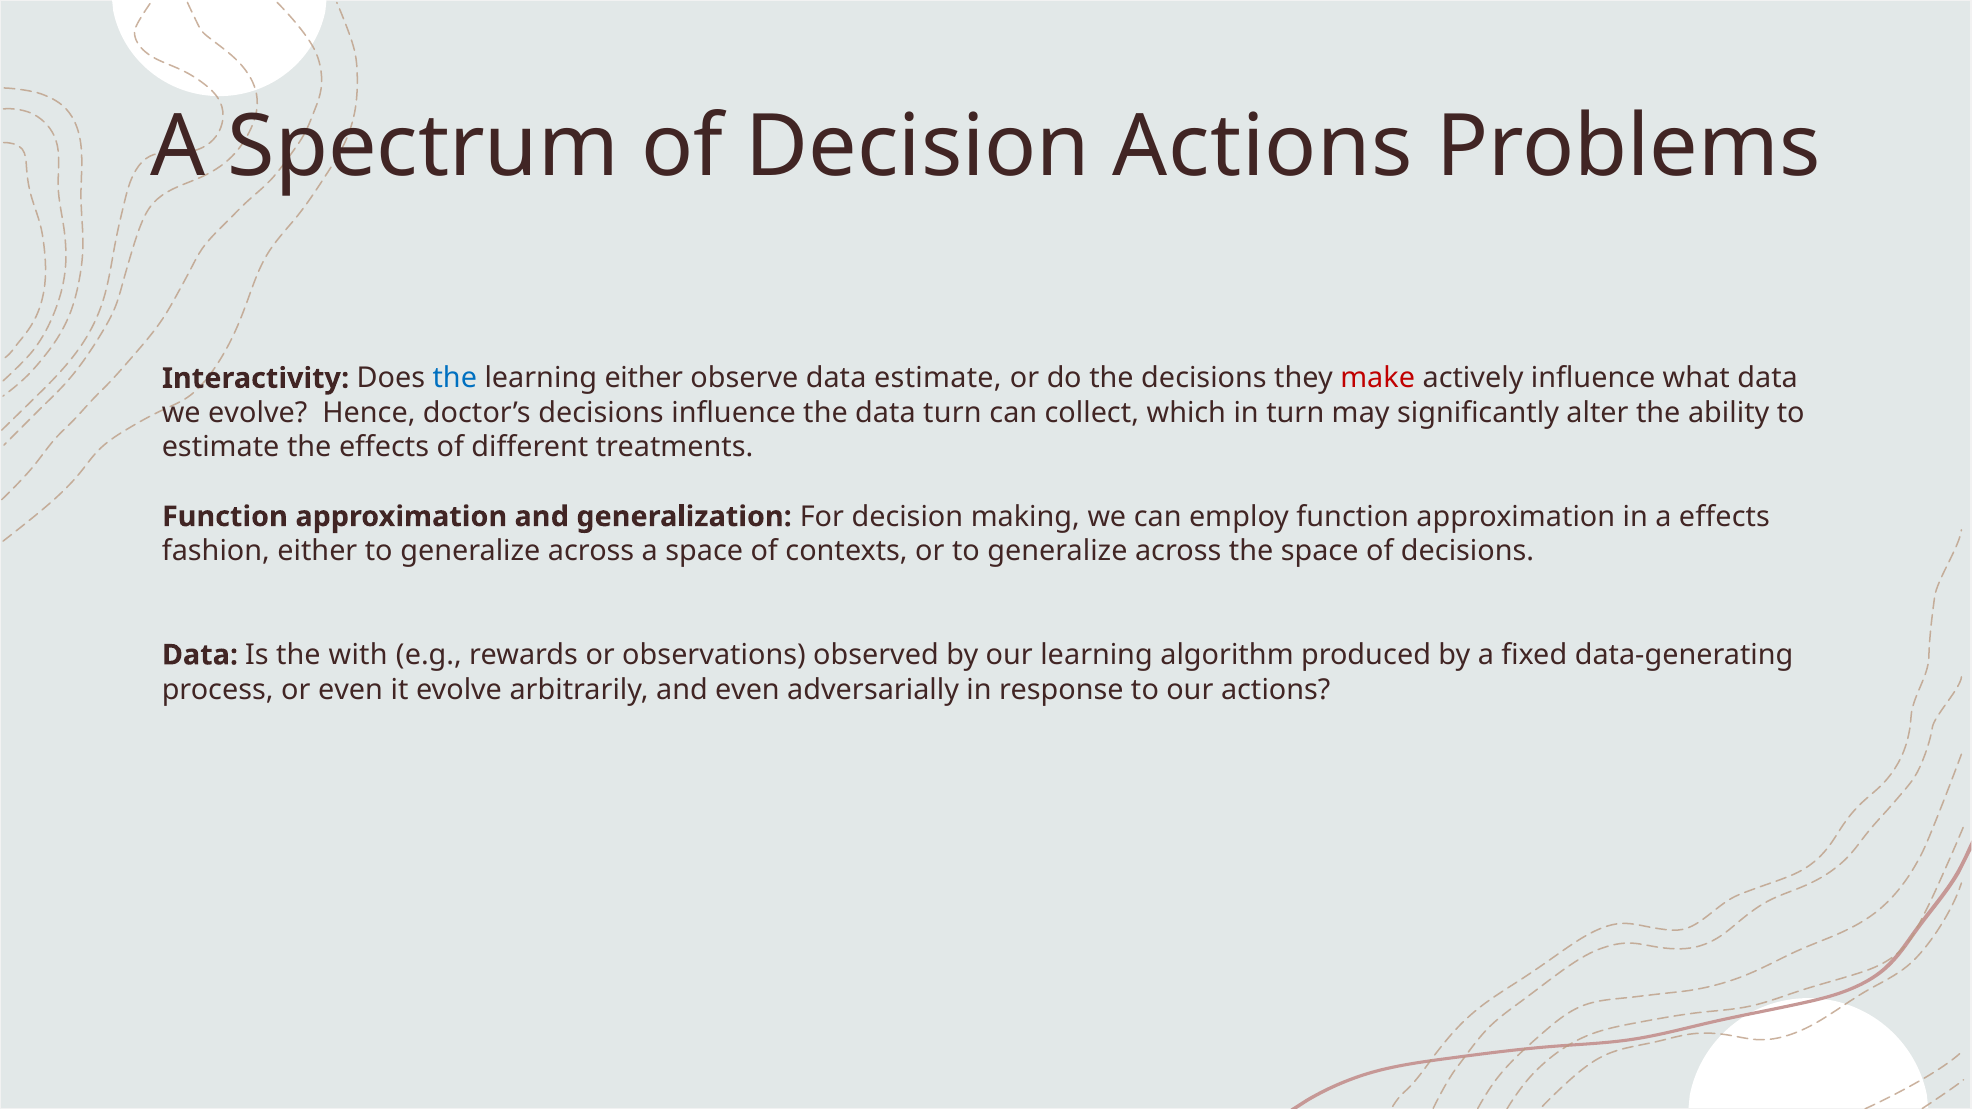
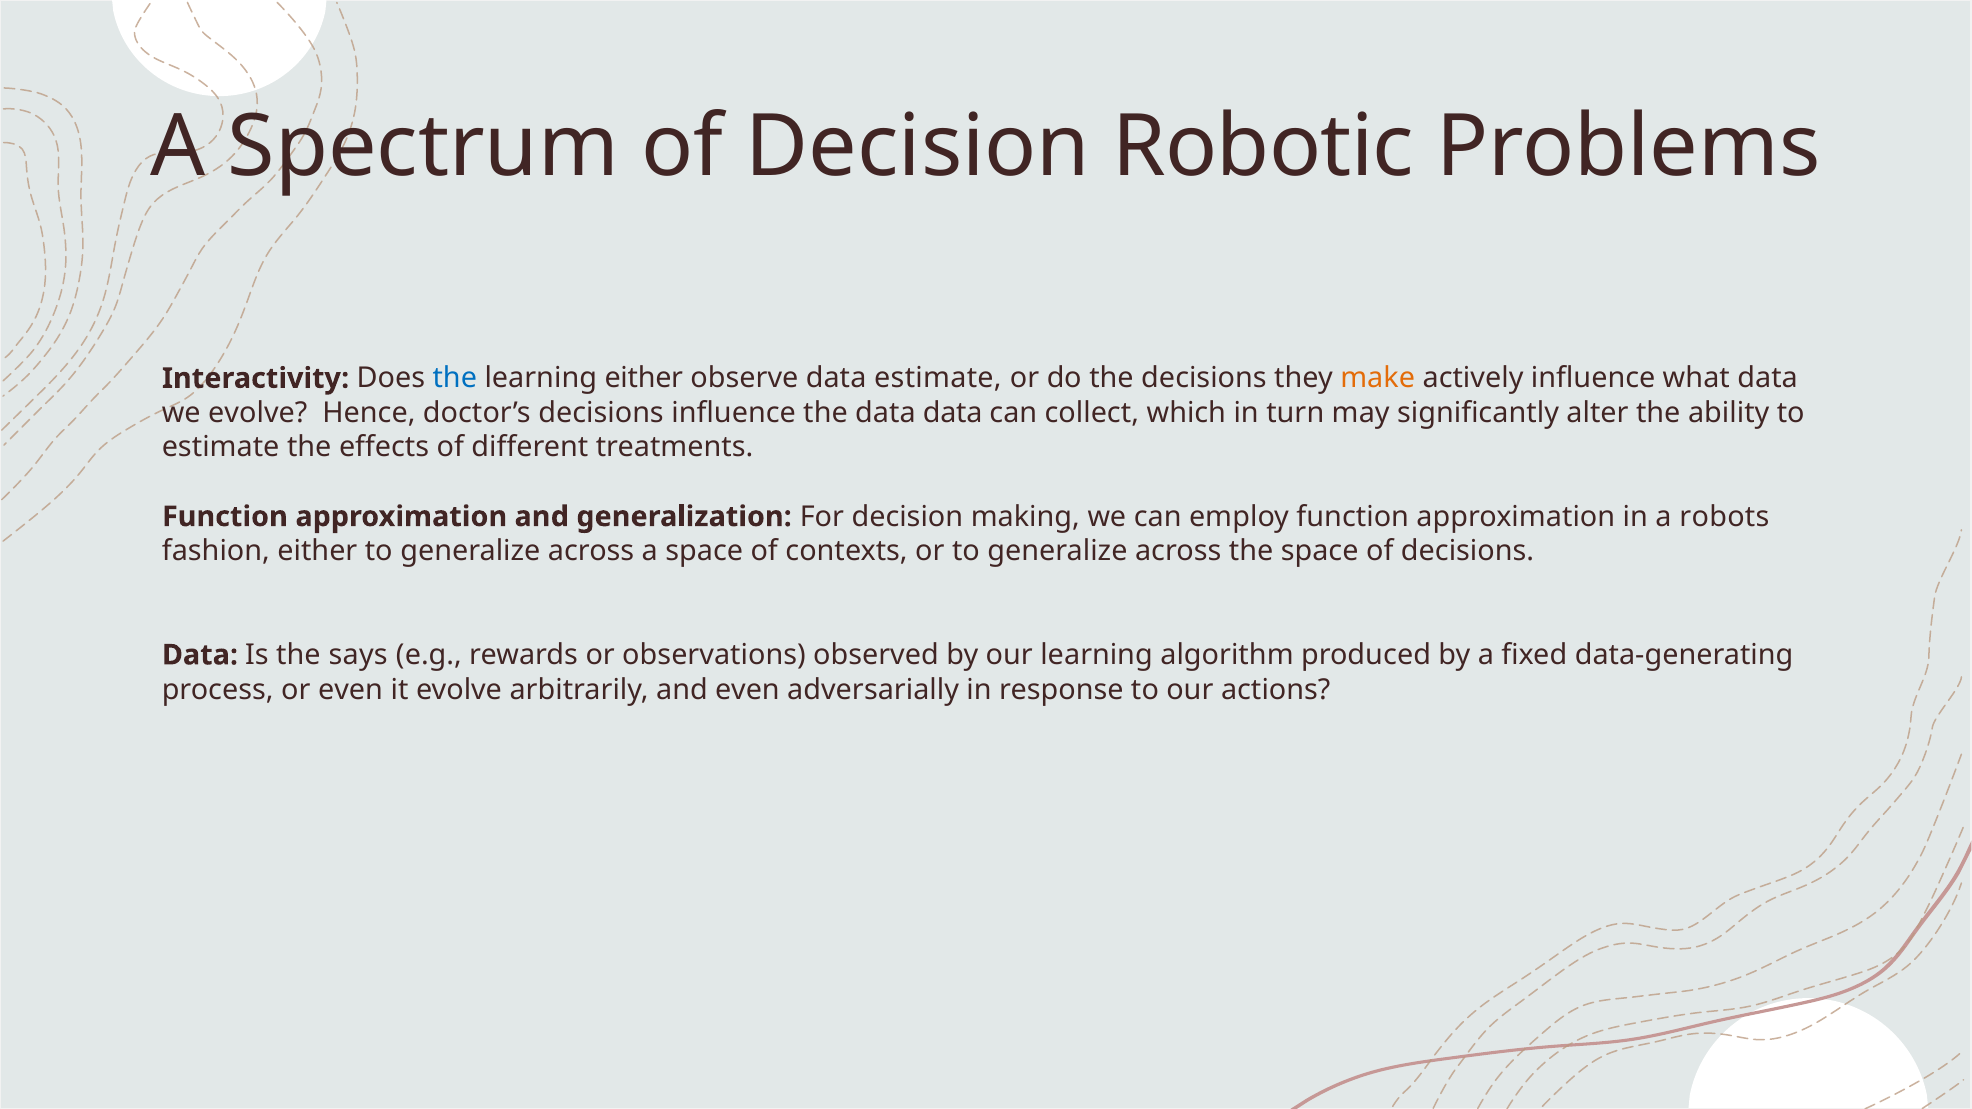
Decision Actions: Actions -> Robotic (1263, 147)
make colour: red -> orange (1378, 378)
data turn: turn -> data (953, 413)
a effects: effects -> robots (1724, 517)
with: with -> says (358, 655)
